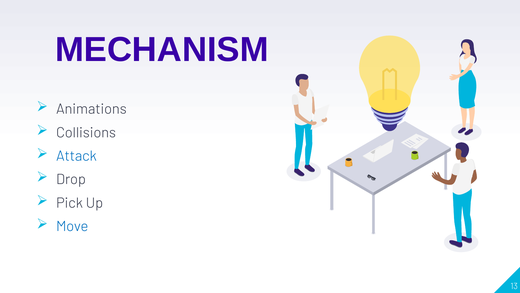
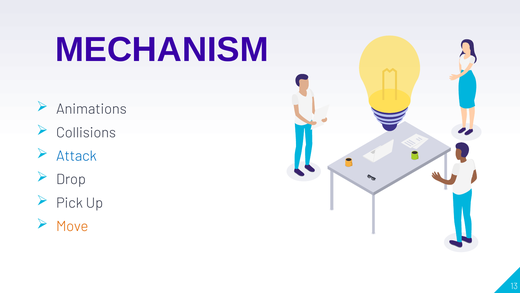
Move colour: blue -> orange (72, 226)
